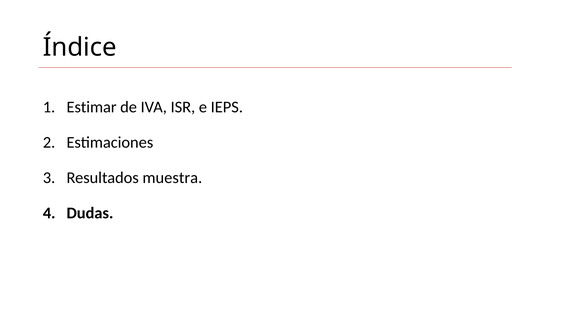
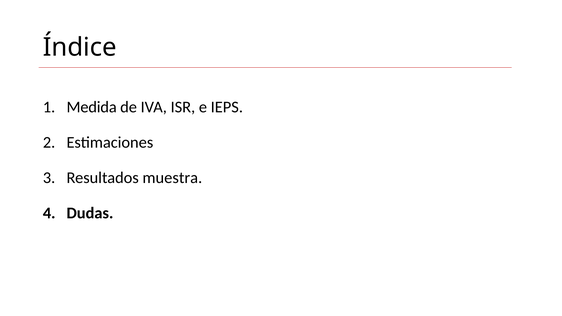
Estimar: Estimar -> Medida (92, 107)
